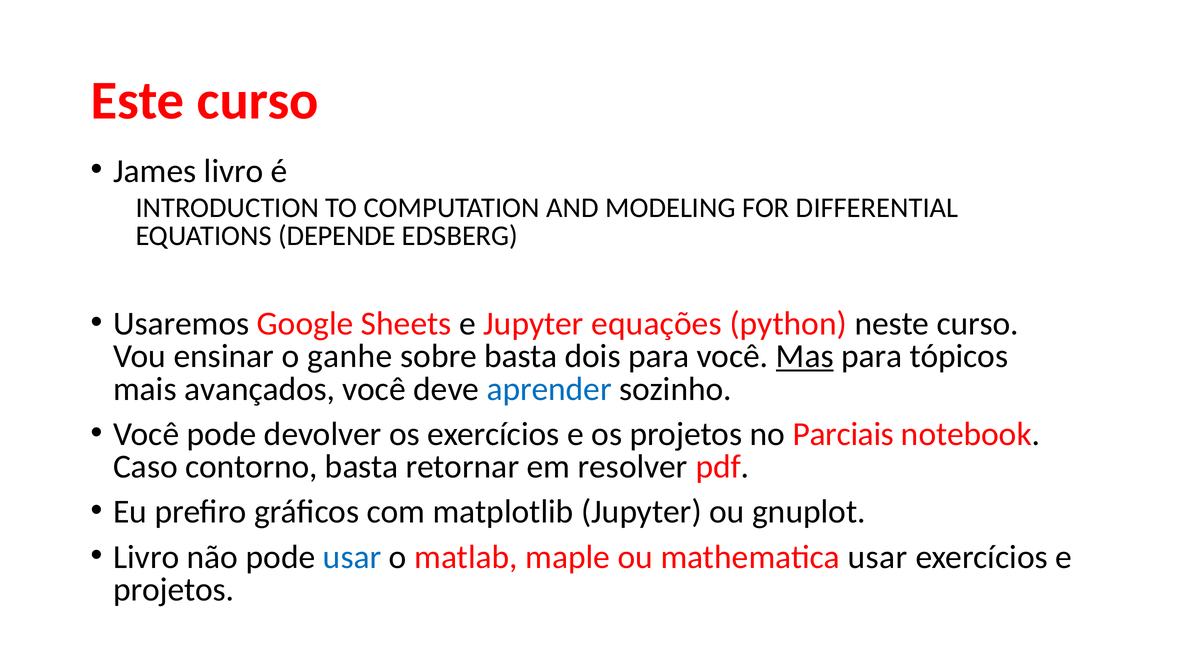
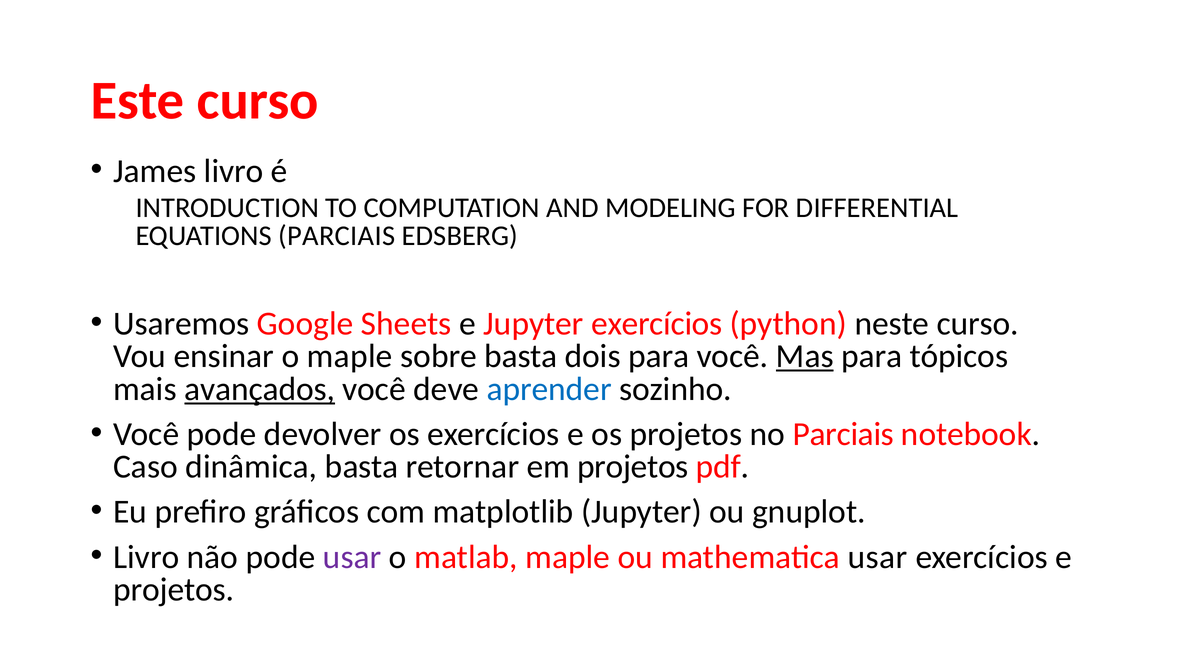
EQUATIONS DEPENDE: DEPENDE -> PARCIAIS (337, 236)
Jupyter equações: equações -> exercícios (657, 323)
o ganhe: ganhe -> maple (350, 356)
avançados underline: none -> present (260, 389)
contorno: contorno -> dinâmica (251, 466)
em resolver: resolver -> projetos (633, 466)
usar colour: blue -> purple (352, 557)
